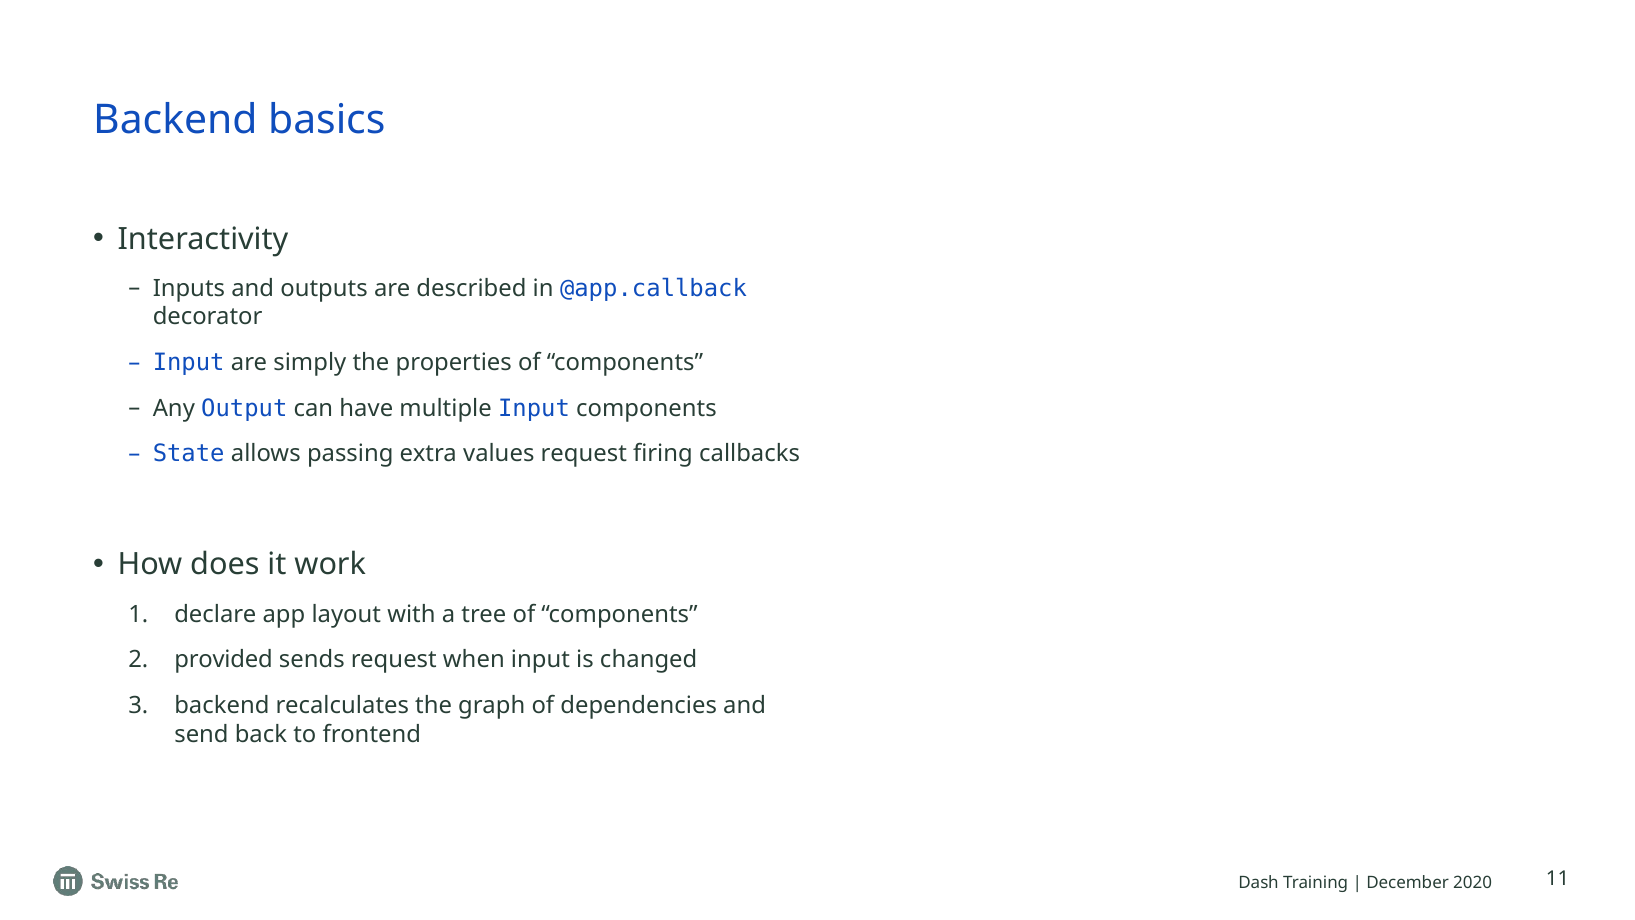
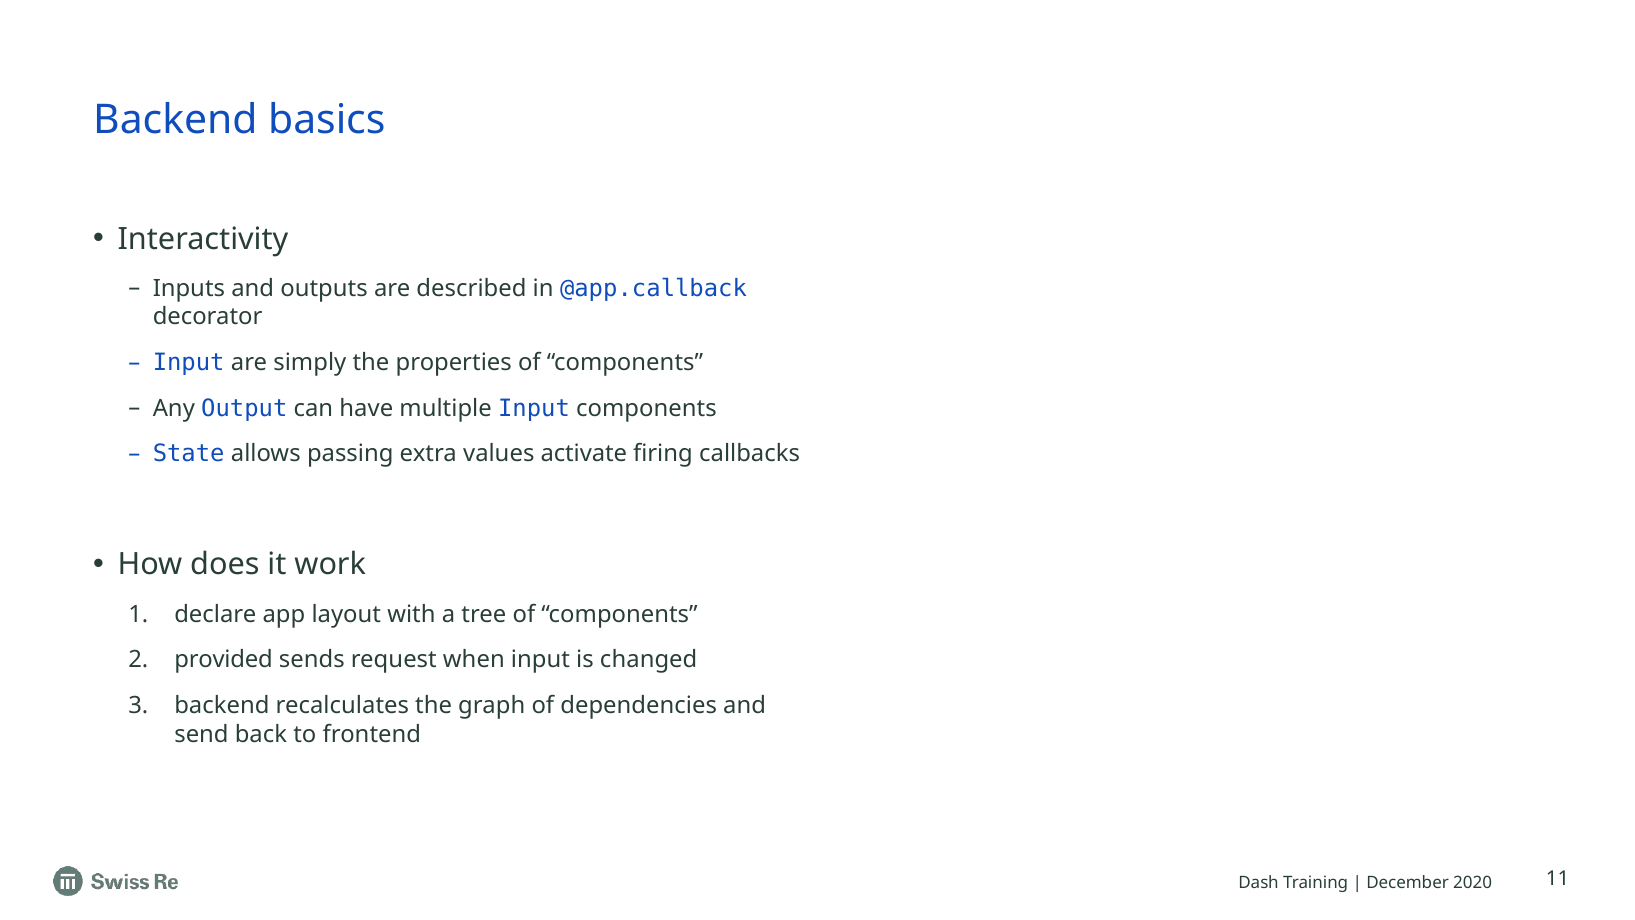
values request: request -> activate (584, 454)
